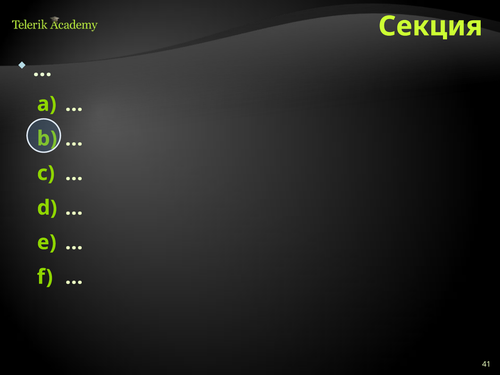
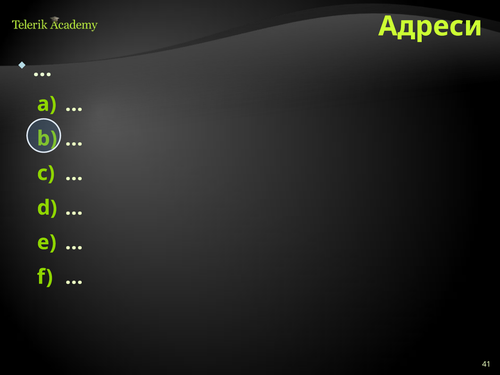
Секция: Секция -> Адреси (430, 26)
